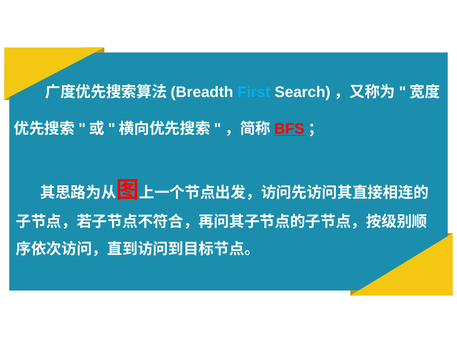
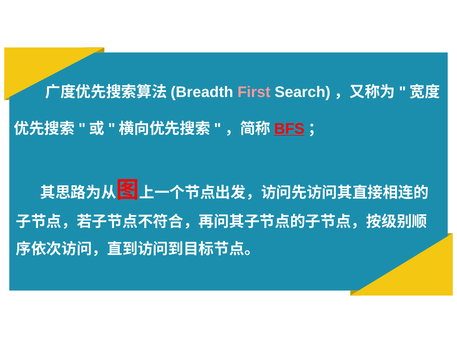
First colour: light blue -> pink (254, 92)
